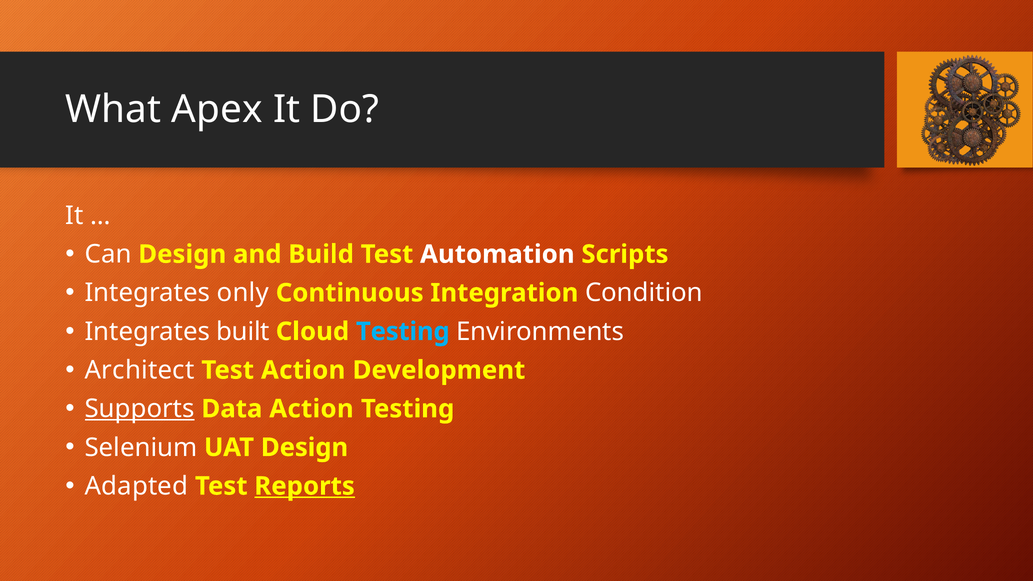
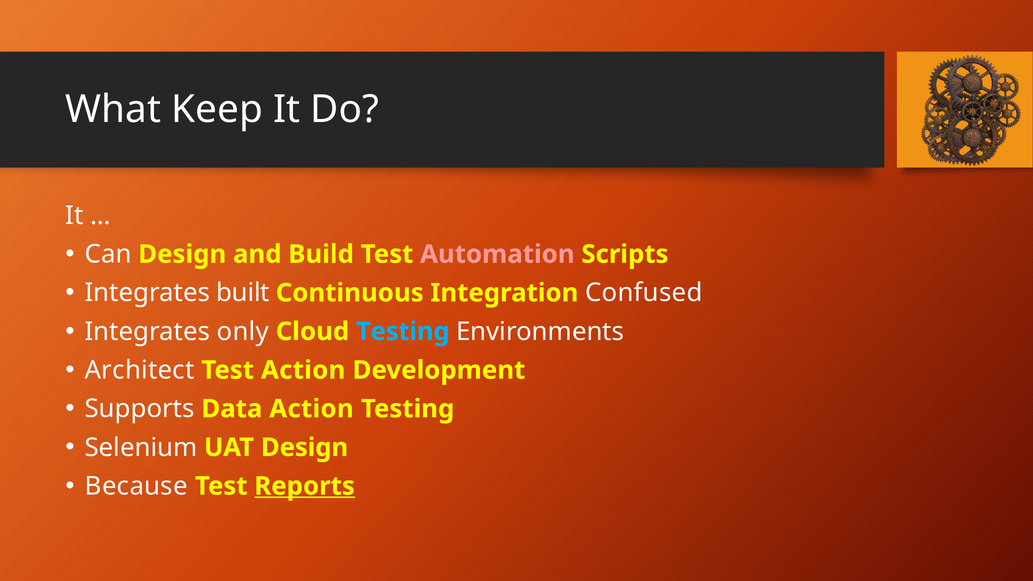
Apex: Apex -> Keep (217, 109)
Automation colour: white -> pink (497, 254)
only: only -> built (243, 293)
Condition: Condition -> Confused (644, 293)
built: built -> only (243, 332)
Supports underline: present -> none (140, 409)
Adapted: Adapted -> Because (136, 486)
